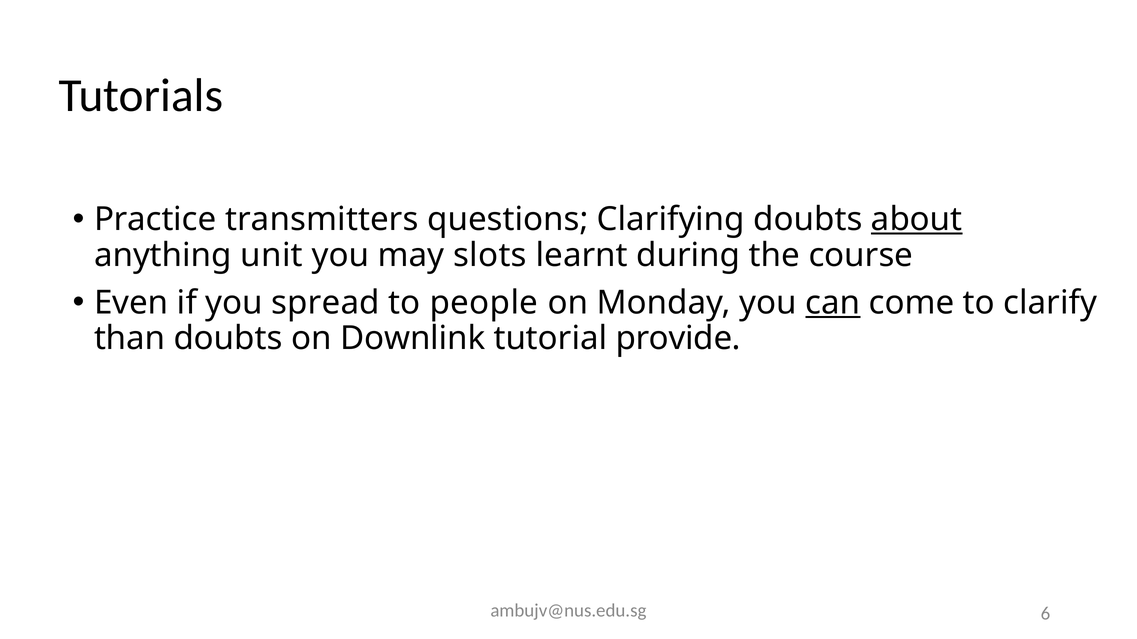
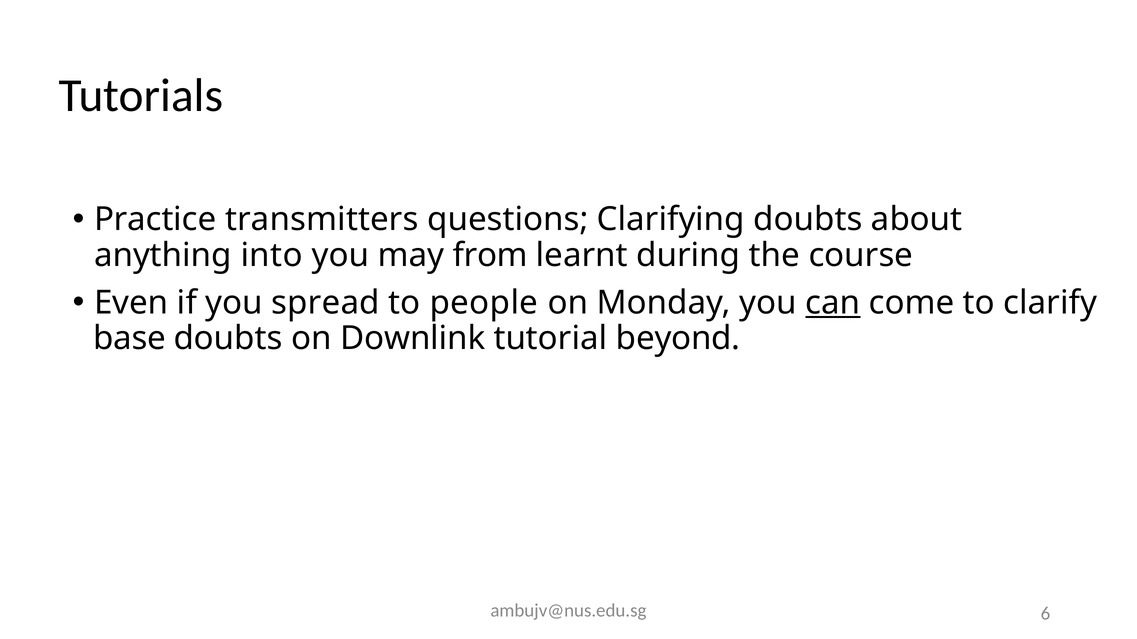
about underline: present -> none (917, 220)
unit: unit -> into (272, 255)
slots: slots -> from (490, 255)
than: than -> base (130, 339)
provide: provide -> beyond (678, 339)
